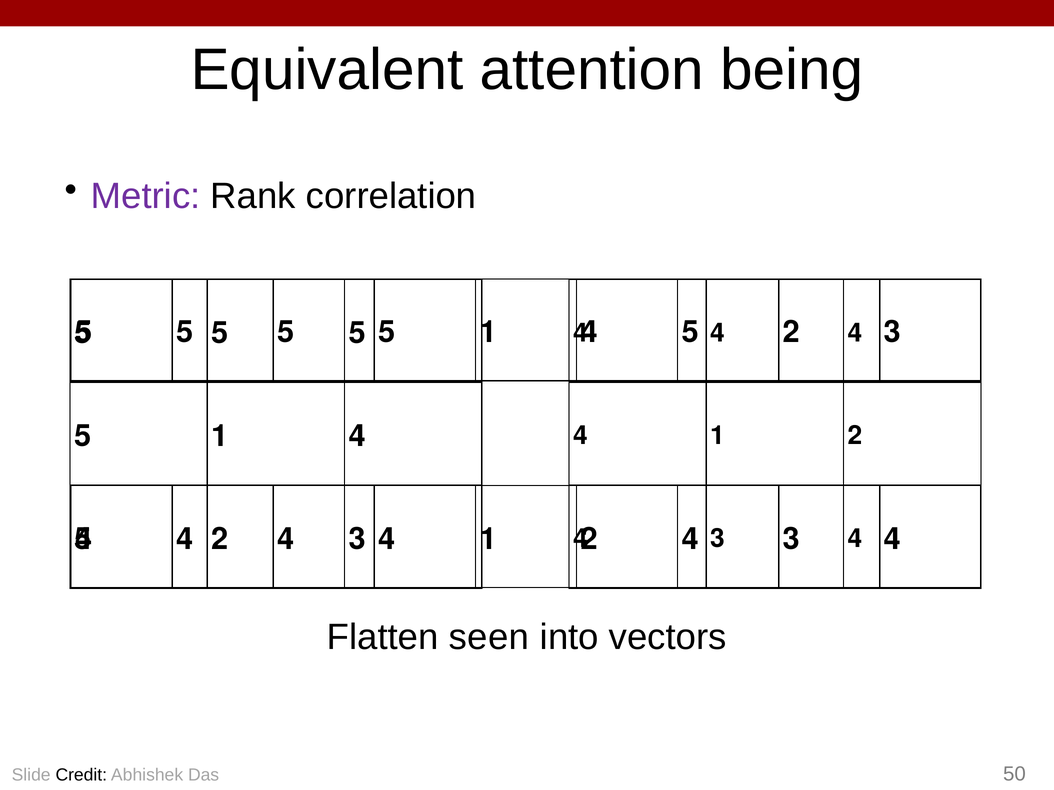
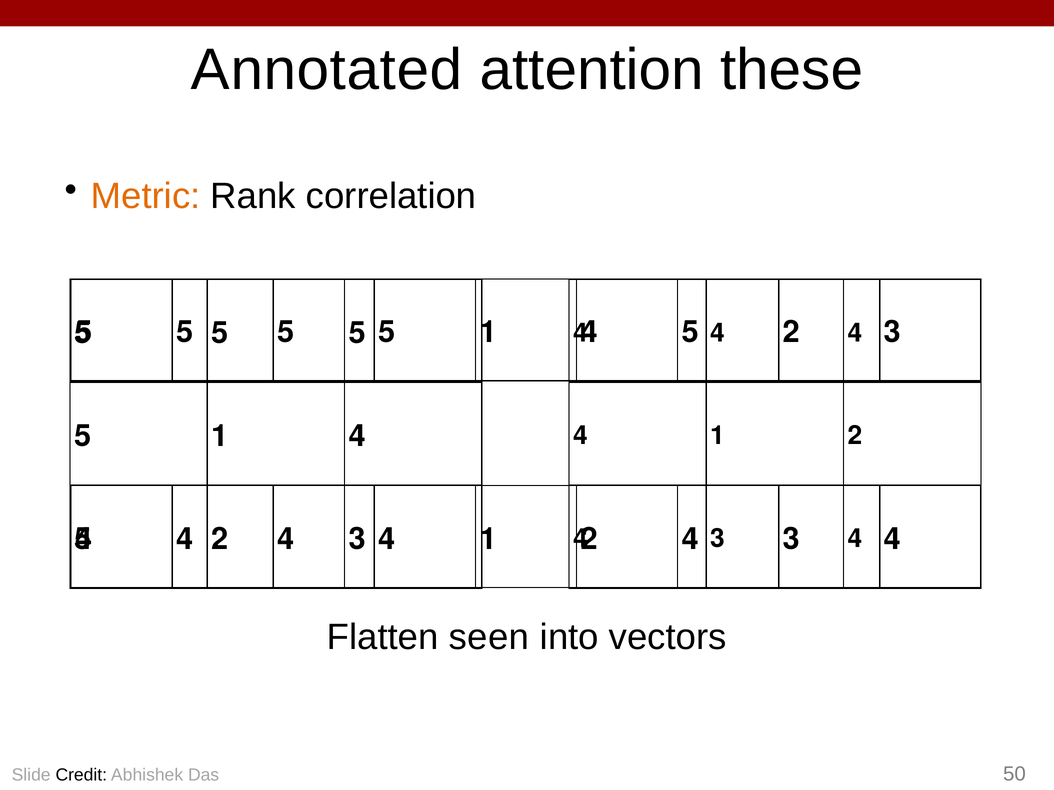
Equivalent: Equivalent -> Annotated (327, 70)
being: being -> these (792, 70)
Metric colour: purple -> orange (146, 196)
